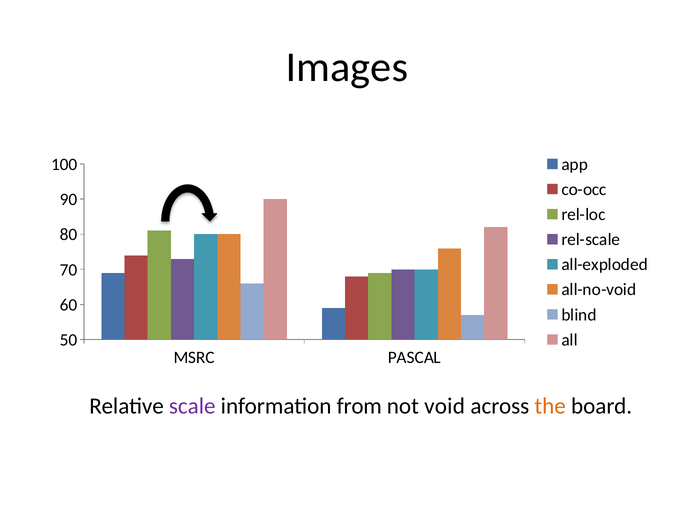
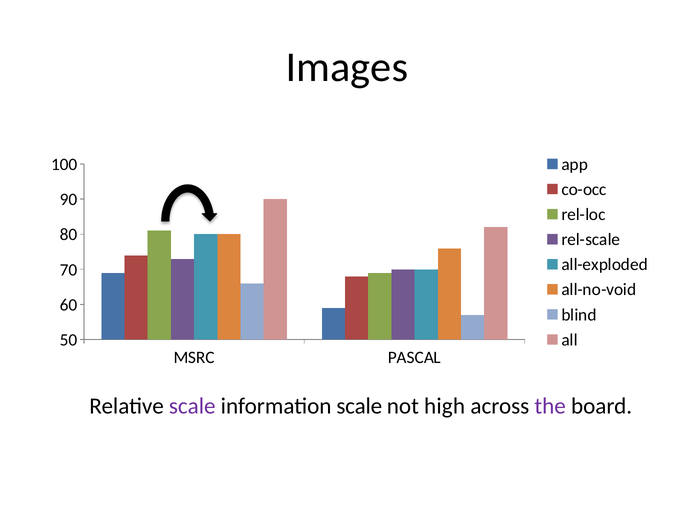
information from: from -> scale (359, 406)
void: void -> high (445, 406)
the colour: orange -> purple (550, 406)
